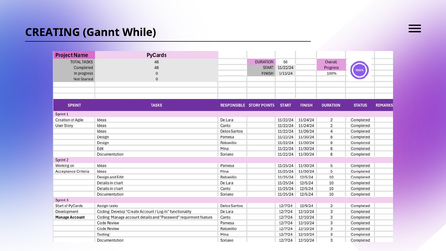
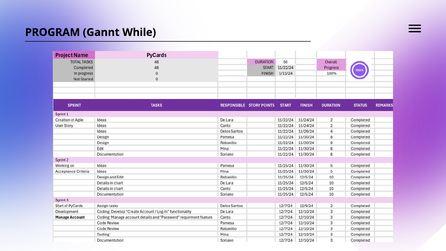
CREATING: CREATING -> PROGRAM (53, 32)
